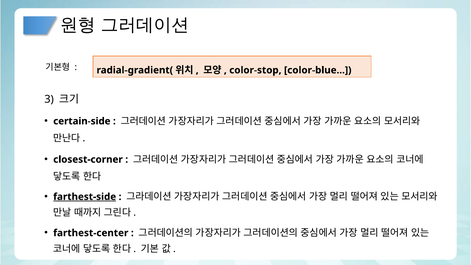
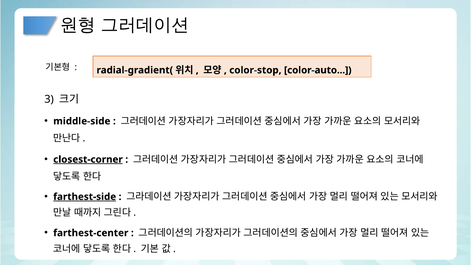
color-blue: color-blue -> color-auto (318, 70)
certain-side: certain-side -> middle-side (82, 121)
closest-corner underline: none -> present (88, 159)
